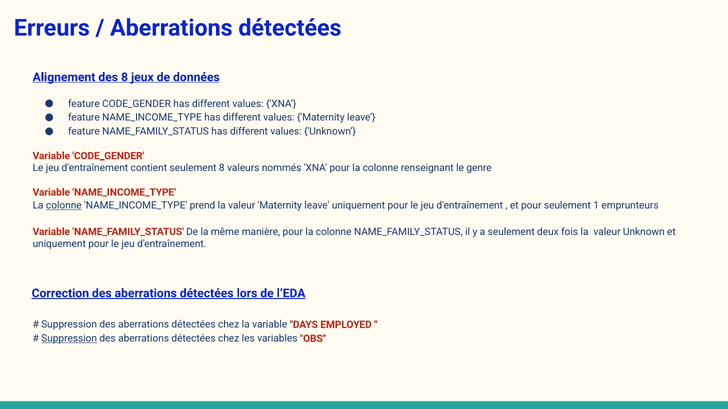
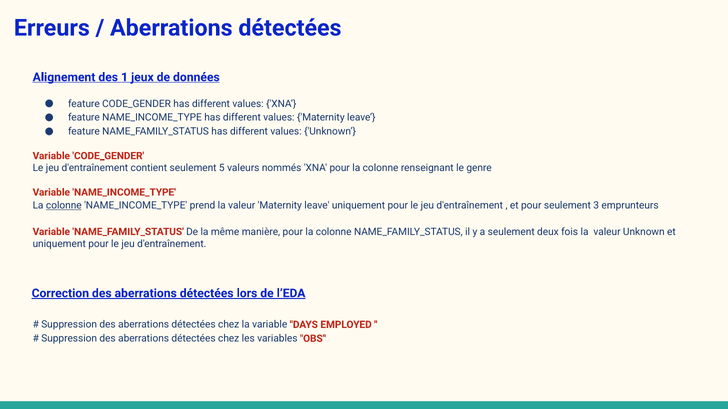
des 8: 8 -> 1 (125, 77)
seulement 8: 8 -> 5 (222, 168)
1: 1 -> 3 (596, 206)
Suppression underline: present -> none (69, 339)
